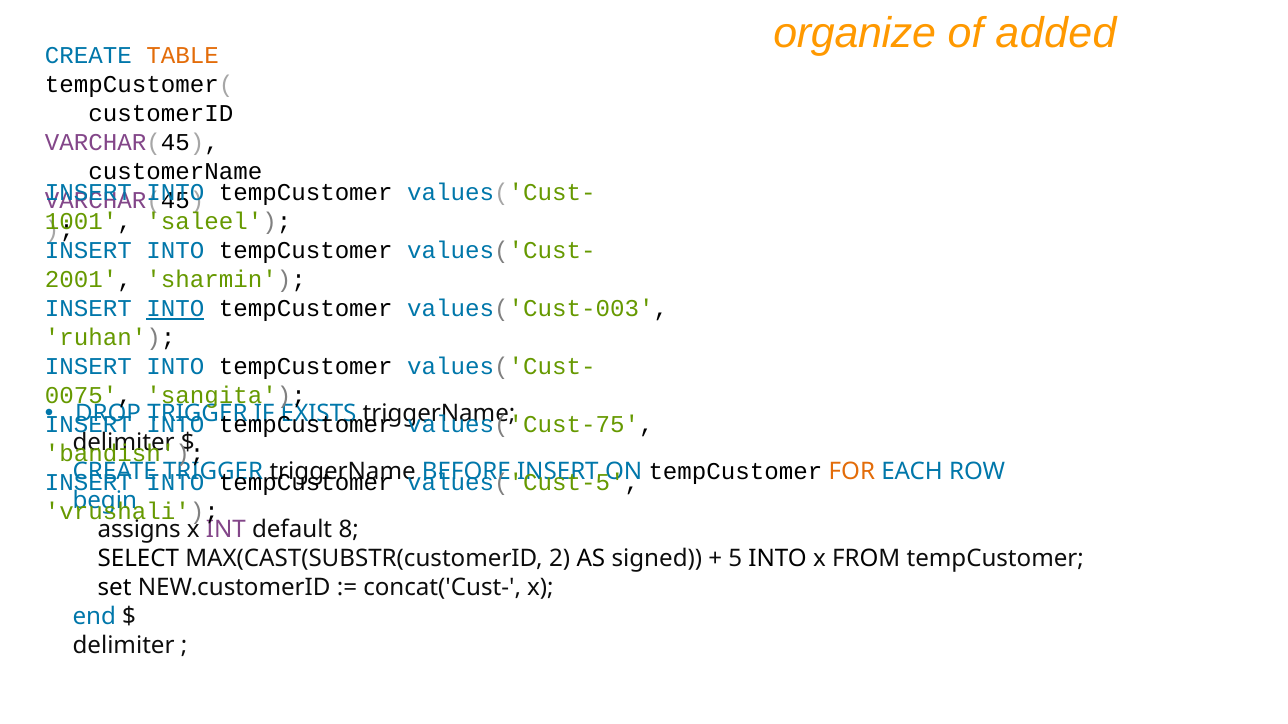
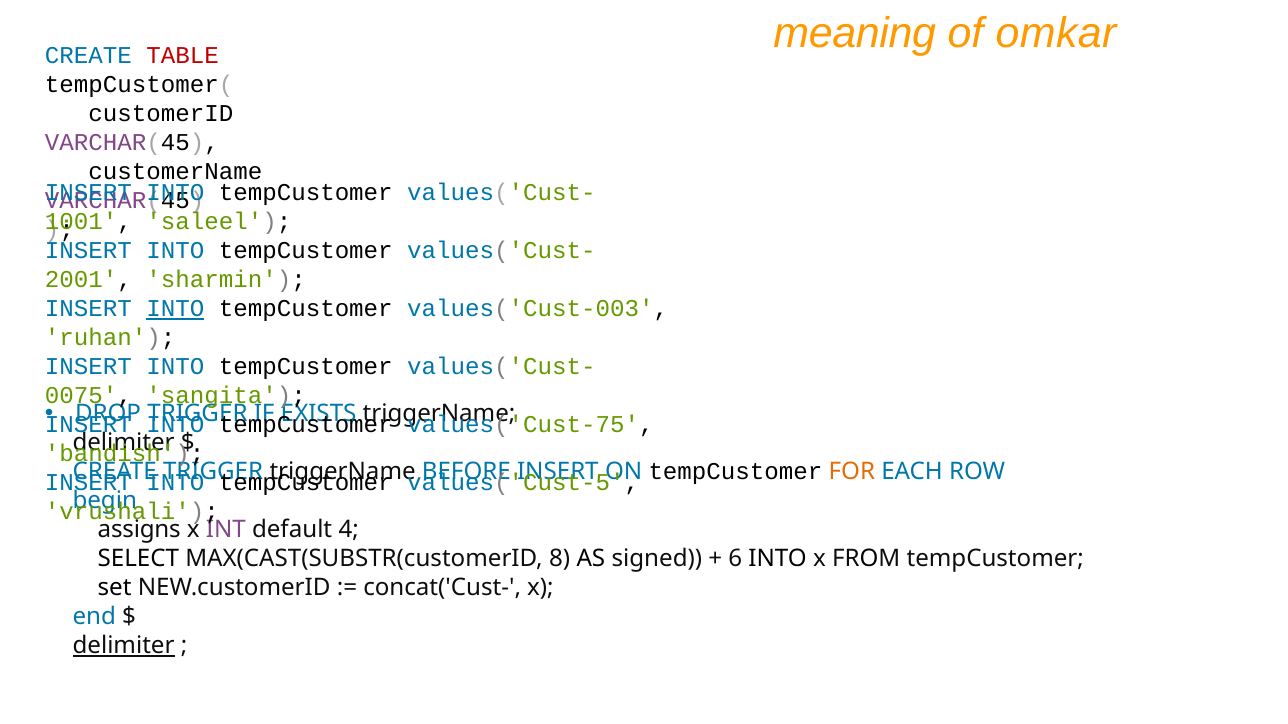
organize: organize -> meaning (855, 34)
added: added -> omkar (1056, 34)
TABLE colour: orange -> red (183, 56)
8: 8 -> 4 (349, 530)
2: 2 -> 8 (560, 559)
5: 5 -> 6 (735, 559)
delimiter underline: none -> present (124, 646)
